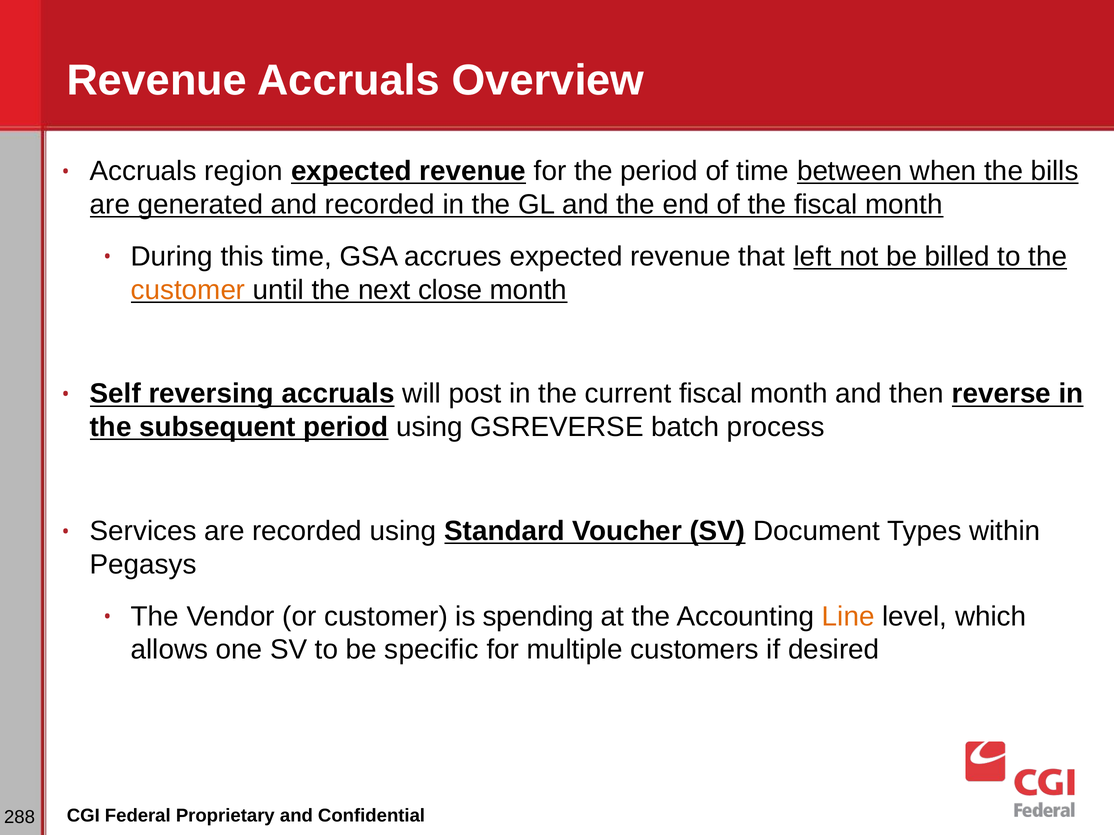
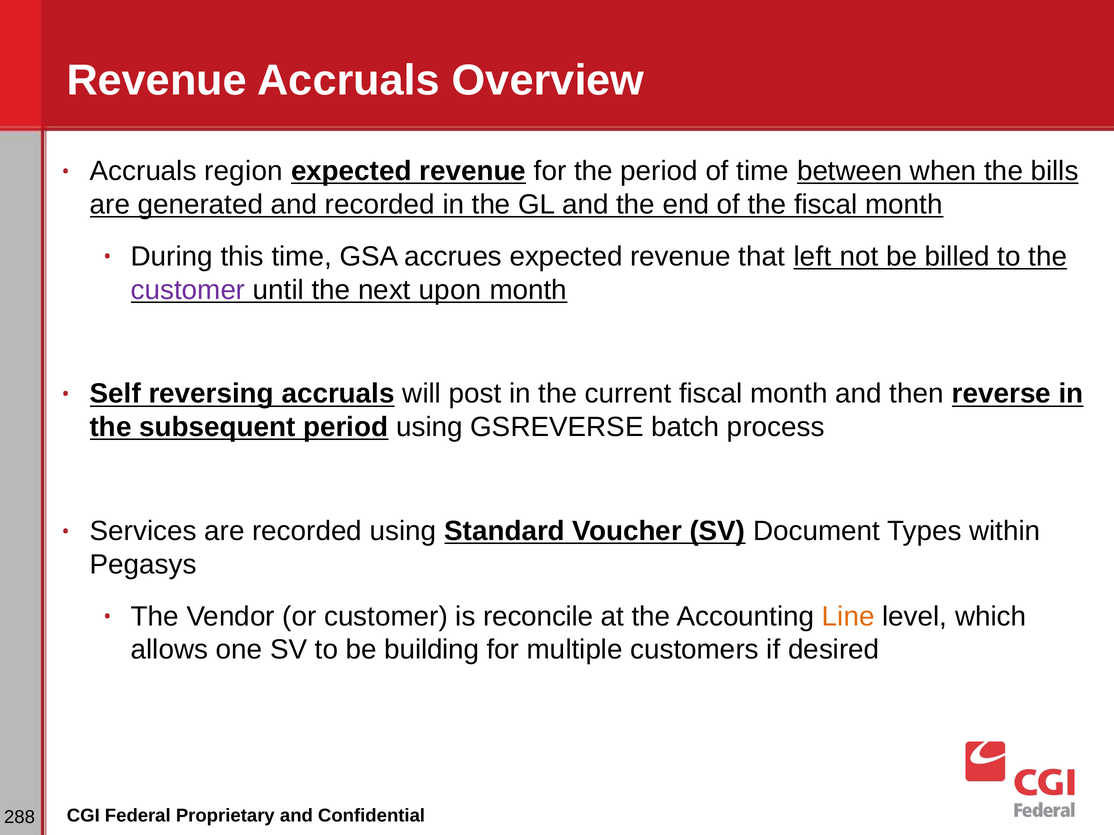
customer colour: orange -> purple (188, 290)
close: close -> upon (450, 290)
spending: spending -> reconcile (538, 617)
specific: specific -> building (432, 650)
